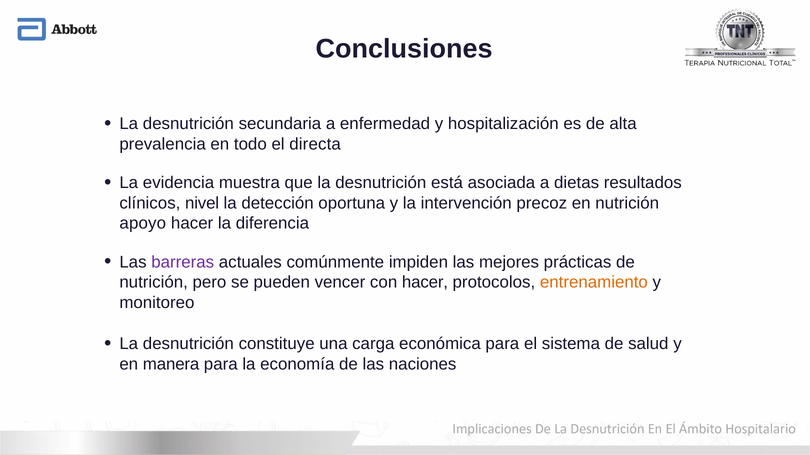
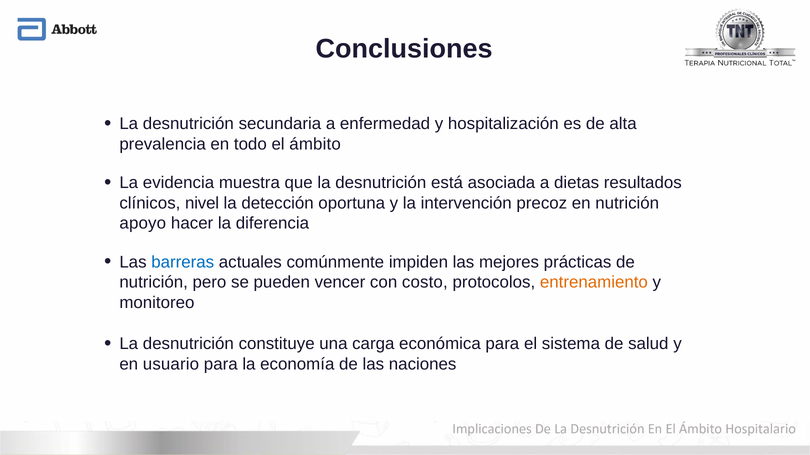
directa: directa -> ámbito (315, 144)
barreras colour: purple -> blue (183, 262)
con hacer: hacer -> costo (425, 283)
manera: manera -> usuario (171, 364)
